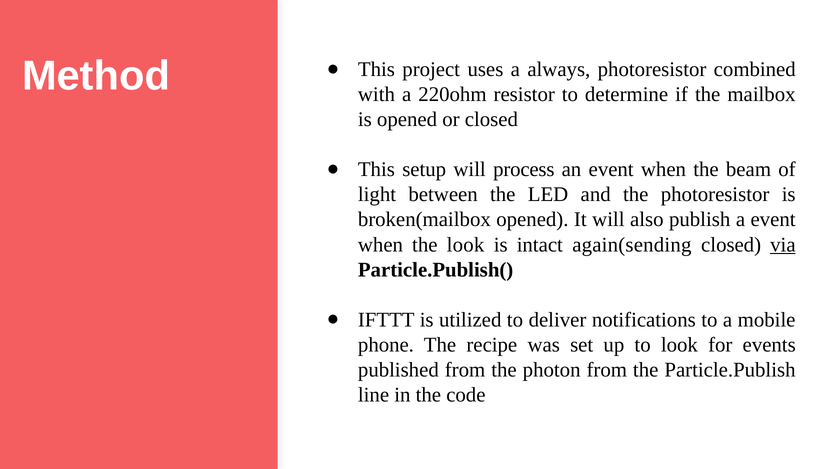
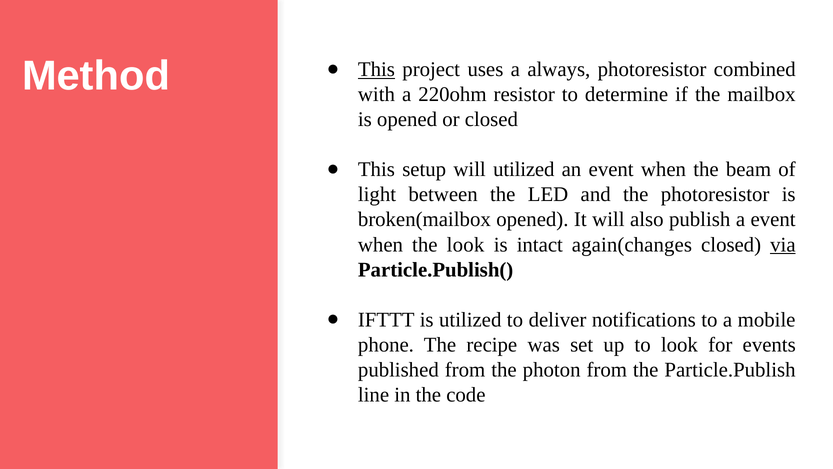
This underline: none -> present (376, 69)
will process: process -> utilized (524, 169)
again(sending: again(sending -> again(changes (632, 244)
